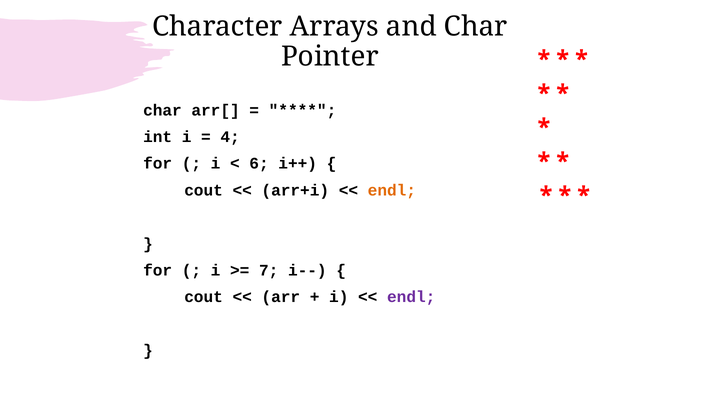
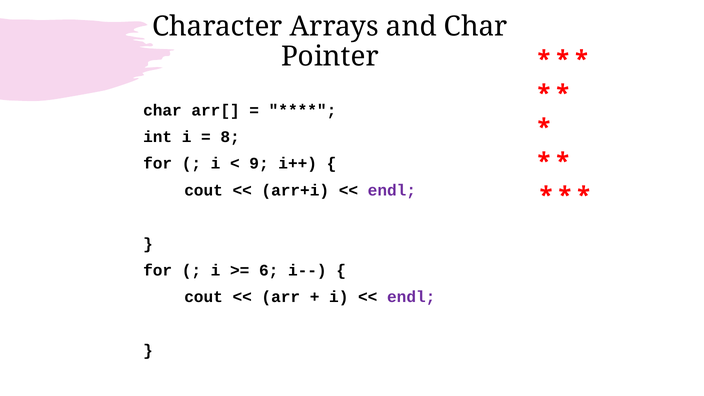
4: 4 -> 8 (230, 137)
6: 6 -> 9 (259, 164)
endl colour: orange -> purple (392, 190)
7: 7 -> 6 (269, 270)
